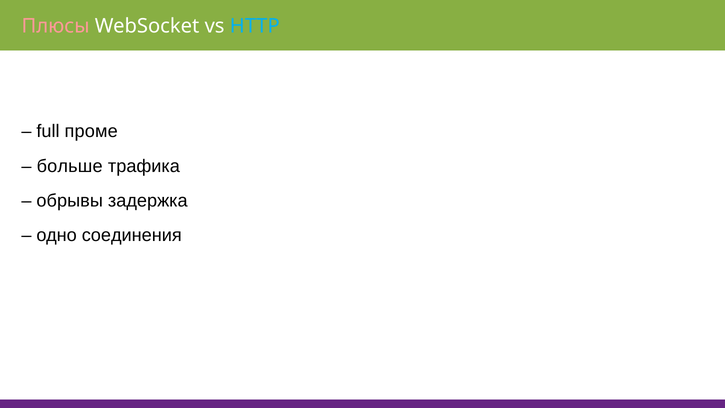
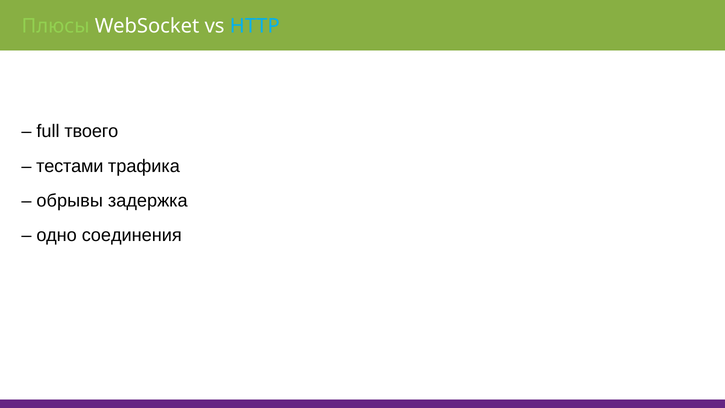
Плюсы colour: pink -> light green (56, 26)
проме: проме -> твоего (91, 131)
больше: больше -> тестами (70, 166)
